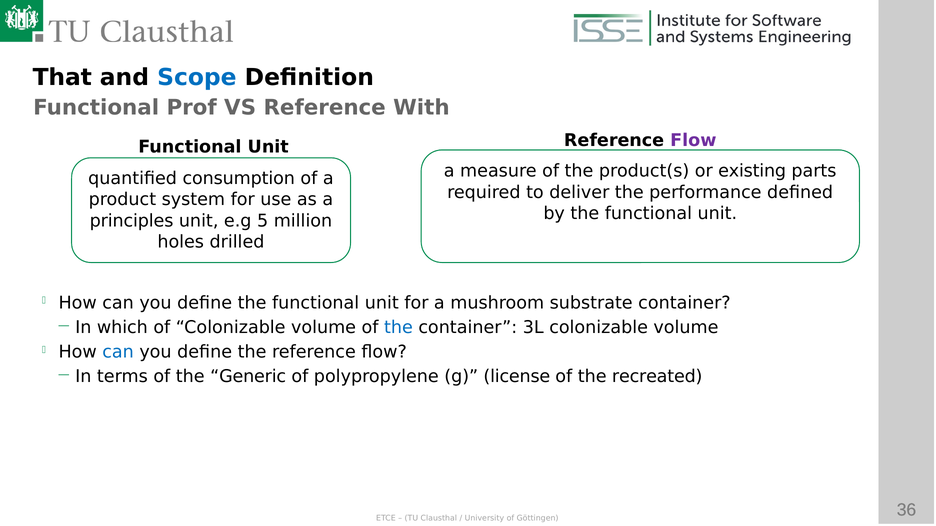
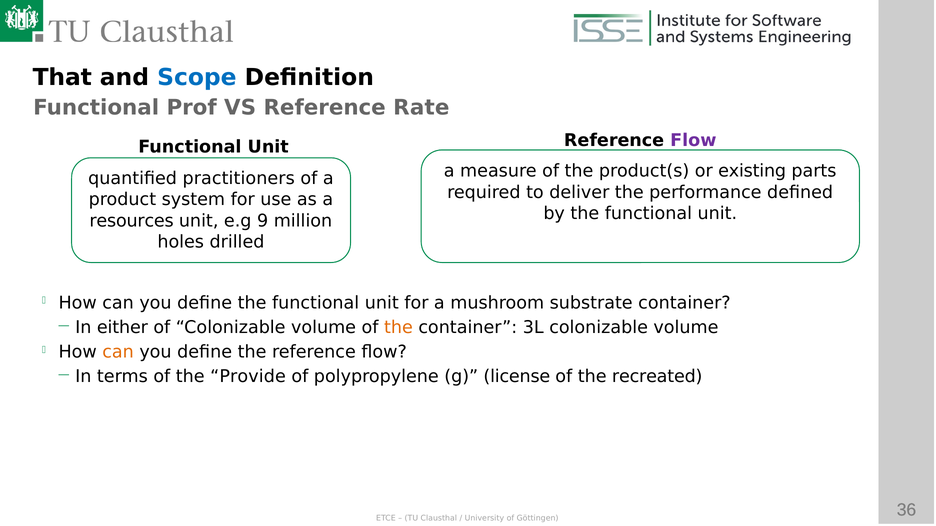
With: With -> Rate (421, 108)
consumption: consumption -> practitioners (239, 179)
principles: principles -> resources (132, 221)
5: 5 -> 9 (263, 221)
which: which -> either (122, 328)
the colour: blue -> orange (398, 328)
can colour: blue -> orange (118, 352)
Generic: Generic -> Provide (248, 377)
